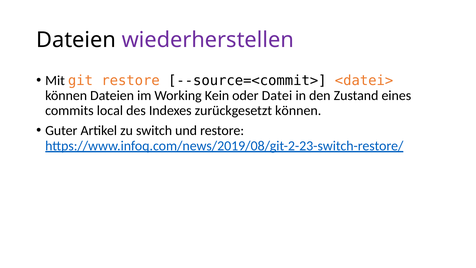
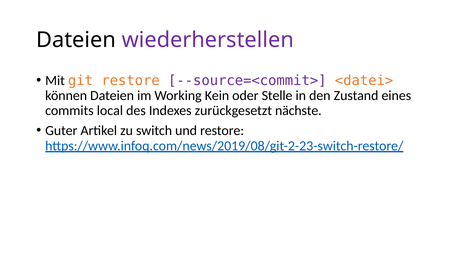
--source=<commit> colour: black -> purple (247, 80)
Datei: Datei -> Stelle (277, 95)
zurückgesetzt können: können -> nächste (298, 110)
